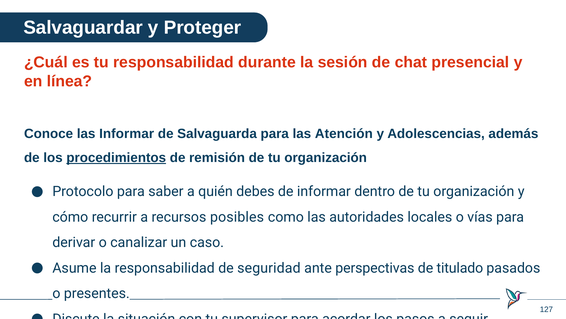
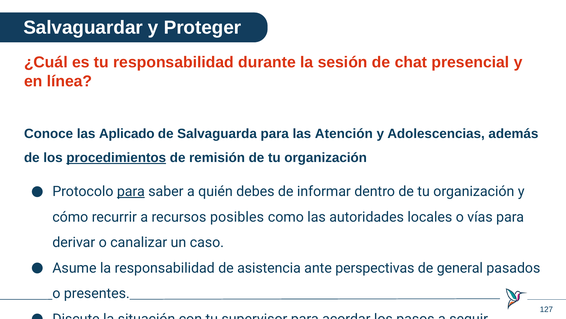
las Informar: Informar -> Aplicado (127, 133)
para underline: none -> present (131, 191)
seguridad: seguridad -> asistencia (269, 268)
titulado: titulado -> general (460, 268)
